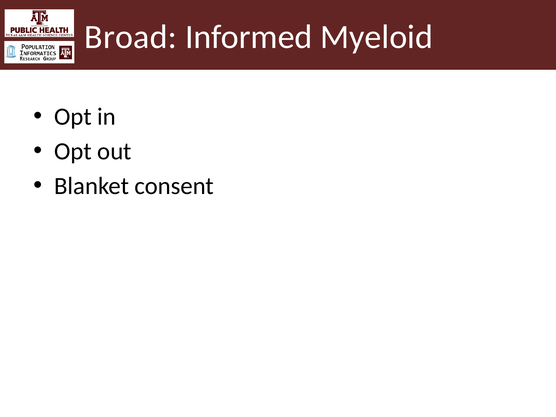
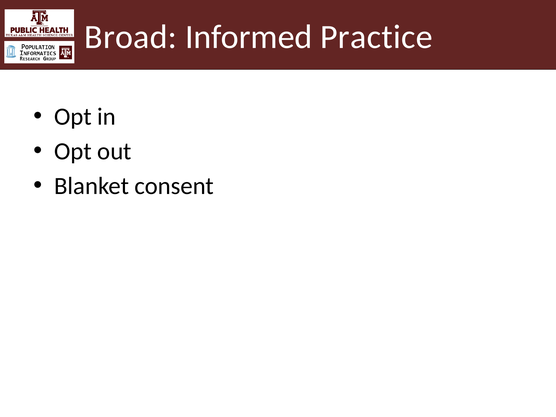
Myeloid: Myeloid -> Practice (376, 37)
